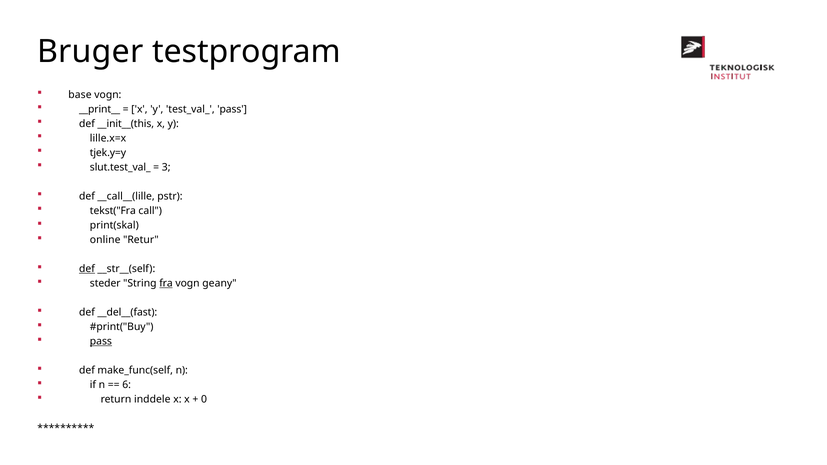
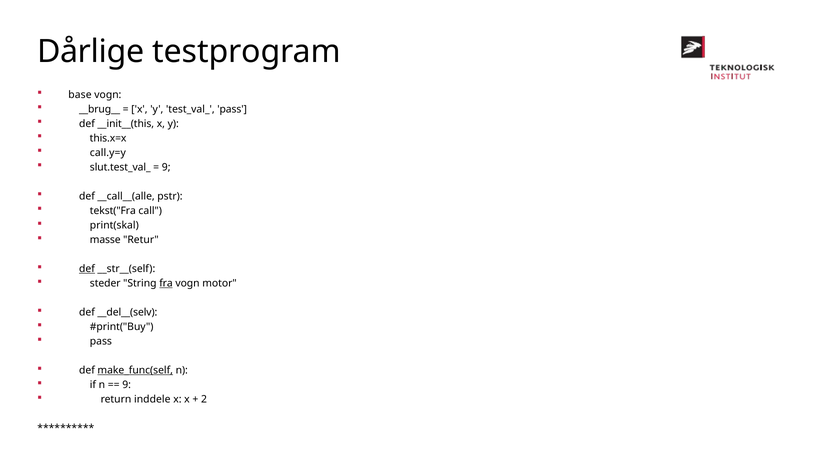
Bruger: Bruger -> Dårlige (91, 52)
__print__: __print__ -> __brug__ (100, 109)
lille.x=x: lille.x=x -> this.x=x (108, 138)
tjek.y=y: tjek.y=y -> call.y=y (108, 153)
3: 3 -> 9 (166, 167)
__call__(lille: __call__(lille -> __call__(alle (126, 196)
online: online -> masse (105, 240)
geany: geany -> motor (219, 283)
__del__(fast: __del__(fast -> __del__(selv (127, 313)
pass underline: present -> none (101, 342)
make_func(self underline: none -> present (135, 371)
6: 6 -> 9 (127, 385)
0: 0 -> 2 (204, 400)
